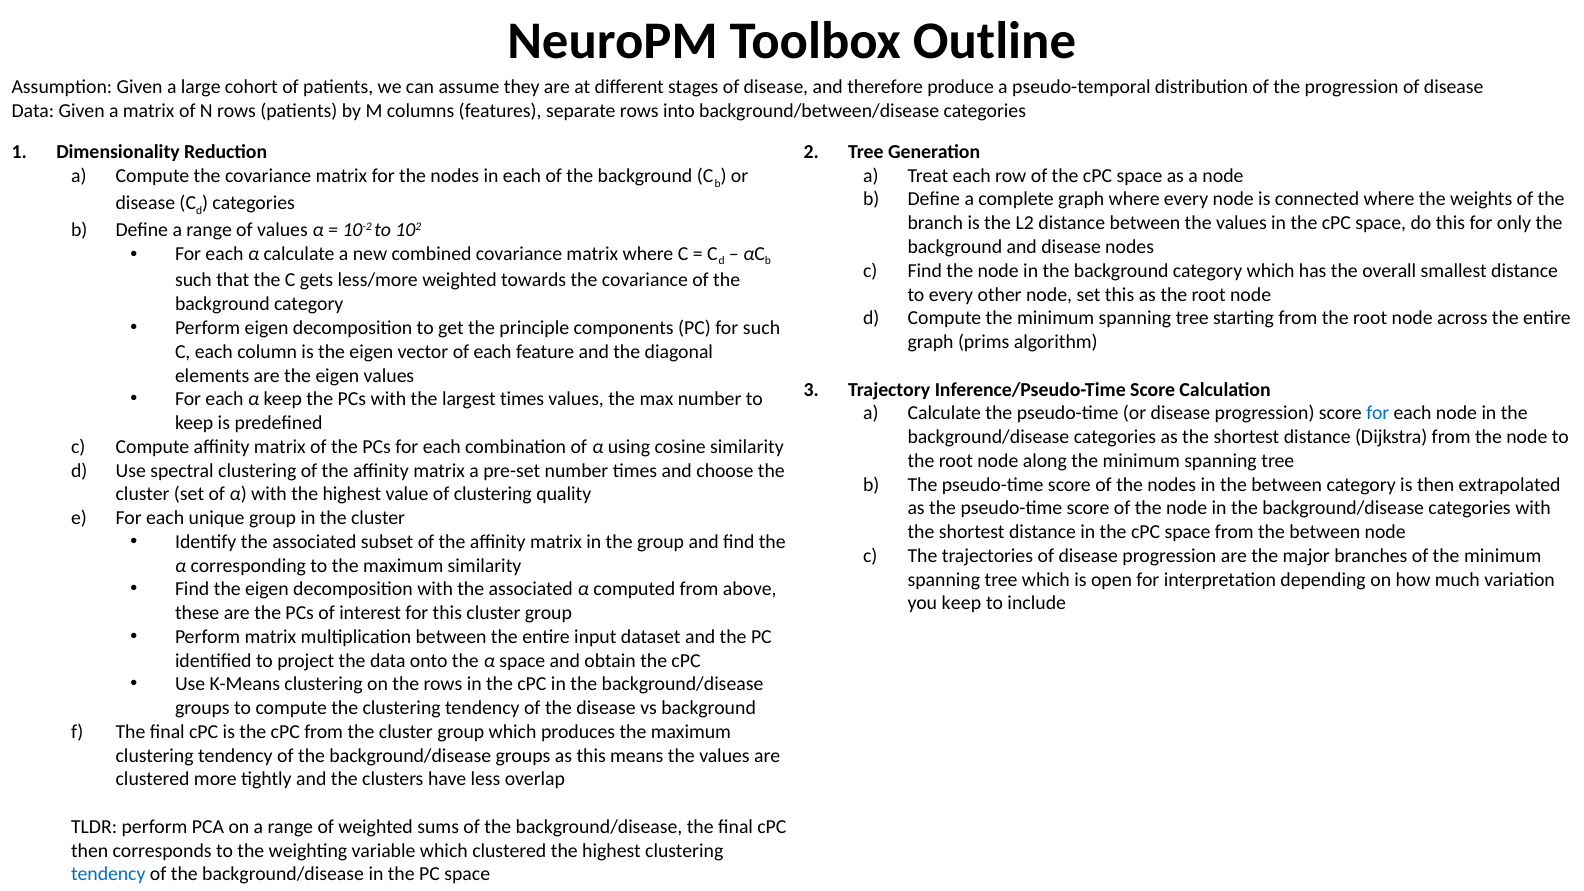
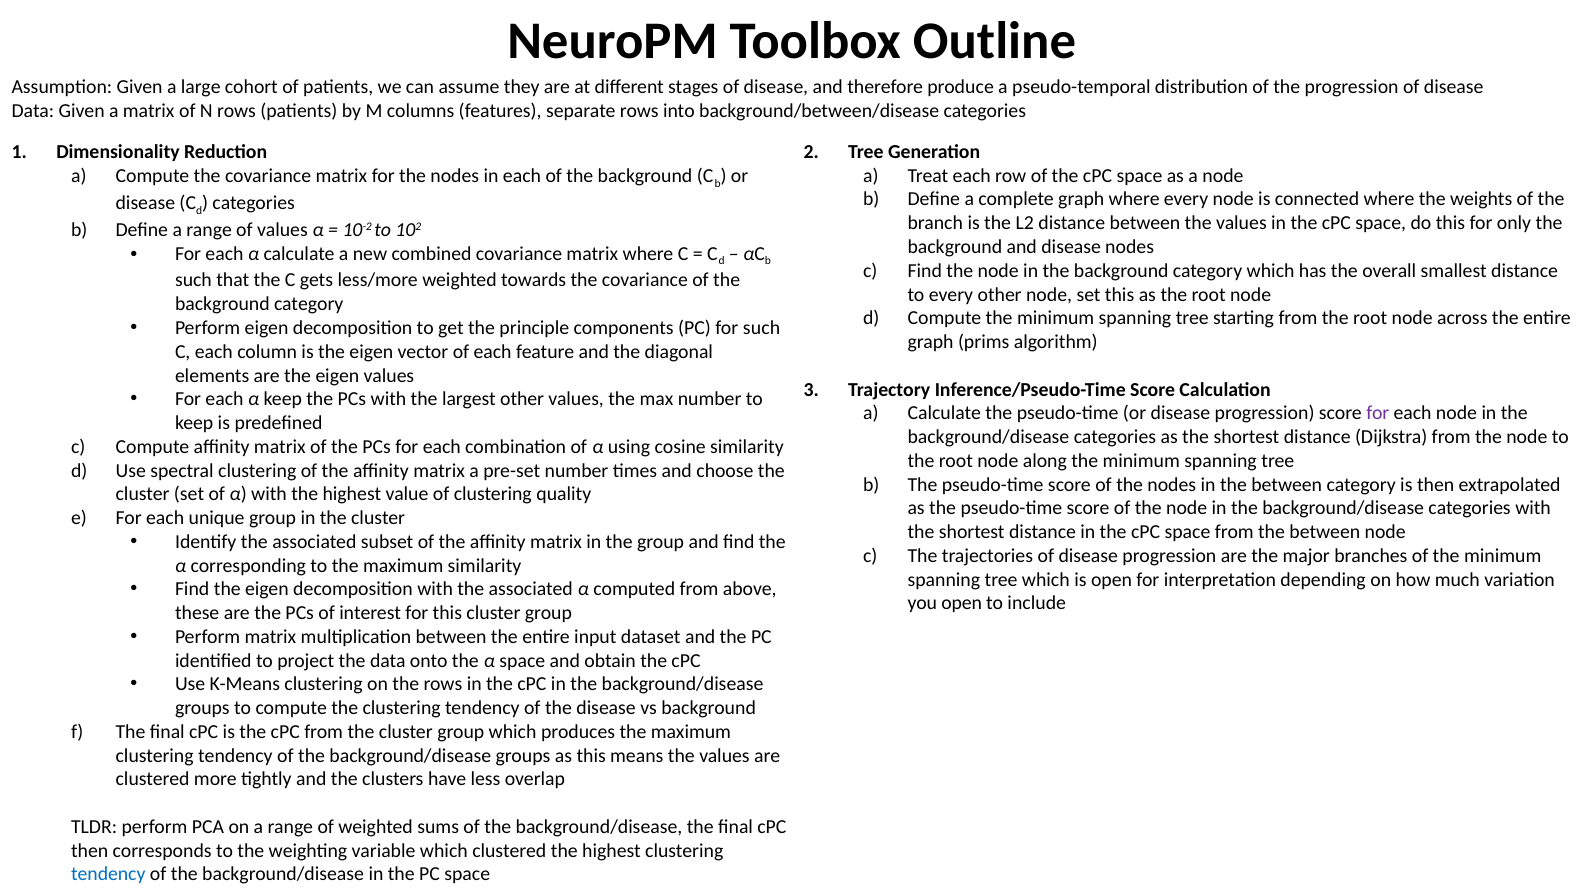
largest times: times -> other (522, 399)
for colour: blue -> purple (1378, 413)
you keep: keep -> open (962, 603)
